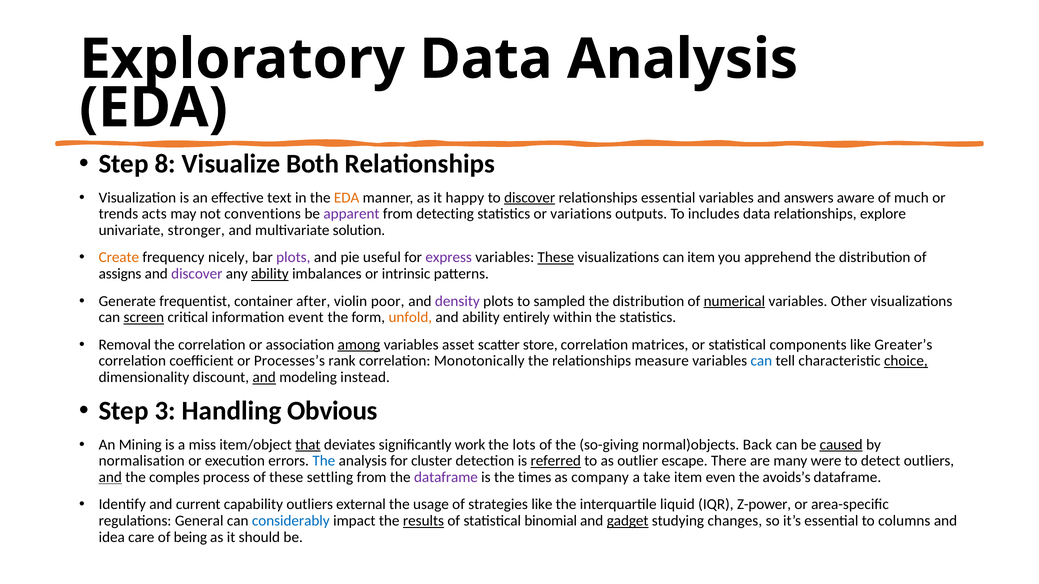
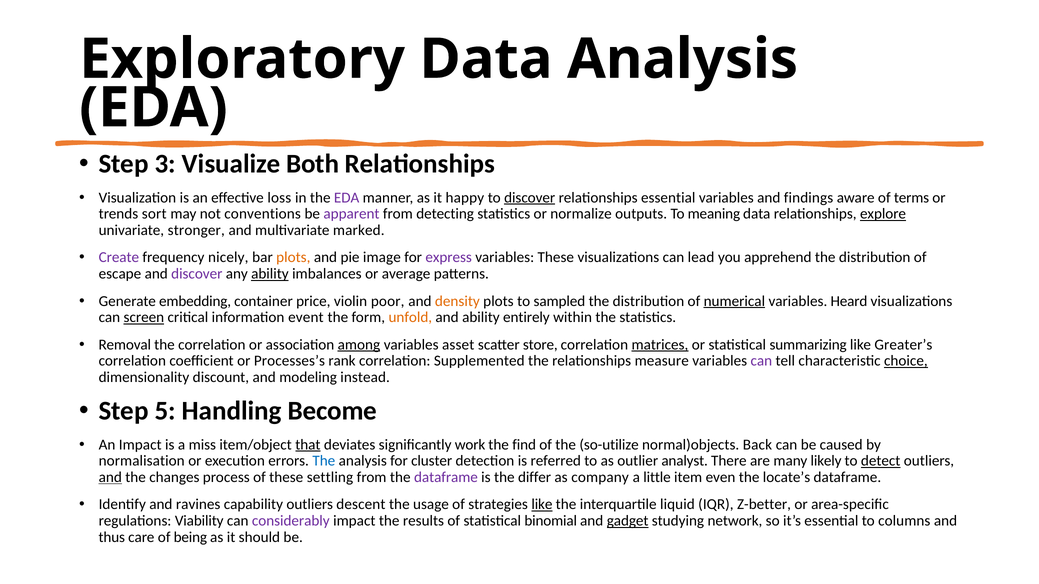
8: 8 -> 3 (165, 164)
text: text -> loss (279, 198)
EDA colour: orange -> purple (347, 198)
answers: answers -> findings (809, 198)
much: much -> terms (912, 198)
acts: acts -> sort (154, 214)
variations: variations -> normalize (581, 214)
includes: includes -> meaning (714, 214)
explore underline: none -> present (883, 214)
solution: solution -> marked (359, 230)
Create colour: orange -> purple (119, 258)
plots colour: purple -> orange (293, 258)
useful: useful -> image (382, 258)
These underline: present -> none (556, 258)
can item: item -> lead (701, 258)
assigns: assigns -> escape (120, 274)
intrinsic: intrinsic -> average (406, 274)
frequentist: frequentist -> embedding (195, 301)
after: after -> price (313, 301)
density colour: purple -> orange (457, 301)
Other: Other -> Heard (849, 301)
matrices underline: none -> present (660, 345)
components: components -> summarizing (808, 345)
Monotonically: Monotonically -> Supplemented (479, 361)
can colour: blue -> purple (761, 361)
and underline: present -> none (264, 378)
3: 3 -> 5 (165, 411)
Obvious: Obvious -> Become (332, 411)
An Mining: Mining -> Impact (140, 445)
lots: lots -> find (524, 445)
so-giving: so-giving -> so-utilize (609, 445)
caused underline: present -> none (841, 445)
referred underline: present -> none (556, 461)
escape: escape -> analyst (685, 461)
were: were -> likely (826, 461)
detect underline: none -> present (881, 461)
comples: comples -> changes (174, 478)
times: times -> differ (535, 478)
take: take -> little (657, 478)
avoids’s: avoids’s -> locate’s (787, 478)
current: current -> ravines (198, 505)
external: external -> descent (361, 505)
like underline: none -> present (542, 505)
Z-power: Z-power -> Z-better (764, 505)
General: General -> Viability (199, 521)
considerably colour: blue -> purple (291, 521)
results underline: present -> none (423, 521)
changes: changes -> network (735, 521)
idea: idea -> thus (112, 538)
